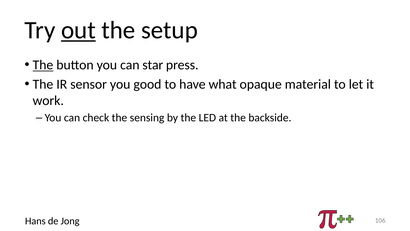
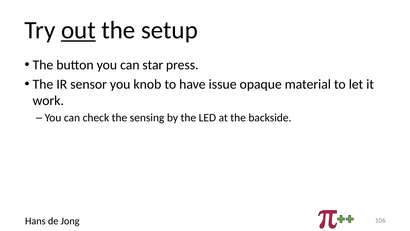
The underline: present -> none (43, 65)
good: good -> knob (147, 84)
what: what -> issue (223, 84)
